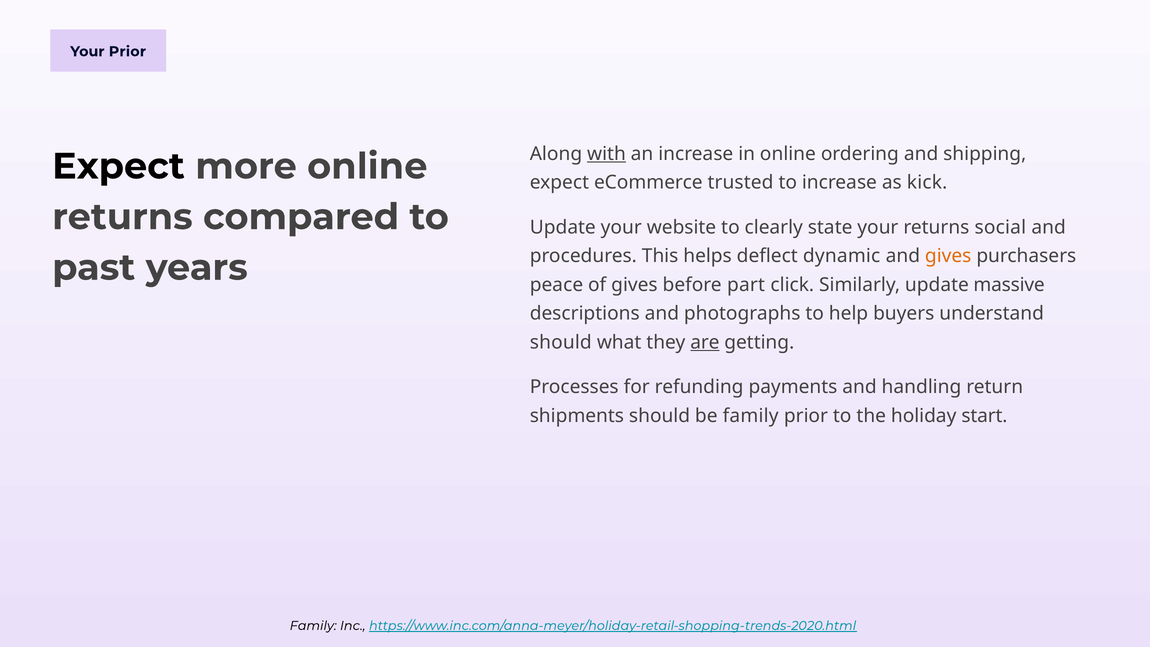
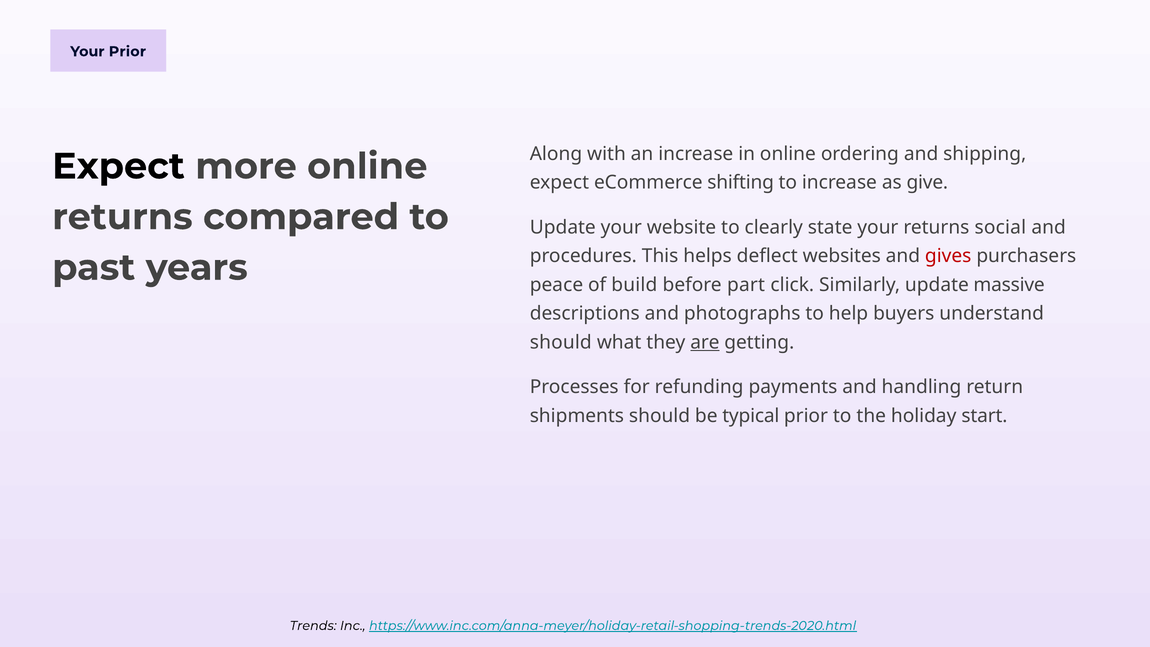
with underline: present -> none (606, 154)
trusted: trusted -> shifting (741, 182)
kick: kick -> give (927, 182)
dynamic: dynamic -> websites (842, 256)
gives colour: orange -> red (948, 256)
of gives: gives -> build (634, 285)
be family: family -> typical (751, 416)
Family: Family -> Trends (313, 626)
